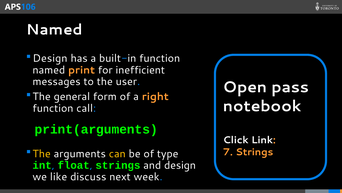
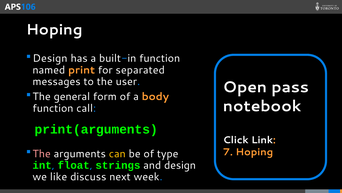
Named: Named -> Hoping (54, 30)
inefficient: inefficient -> separated (140, 70)
right: right -> body (155, 96)
7 Strings: Strings -> Hoping (254, 152)
The colour: yellow -> pink (42, 153)
